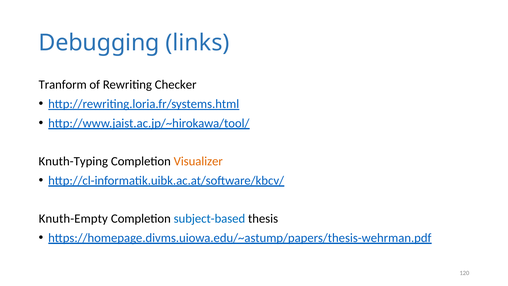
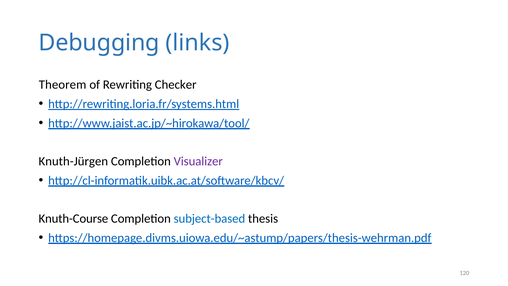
Tranform: Tranform -> Theorem (63, 85)
Knuth-Typing: Knuth-Typing -> Knuth-Jürgen (73, 161)
Visualizer colour: orange -> purple (198, 161)
Knuth-Empty: Knuth-Empty -> Knuth-Course (73, 218)
